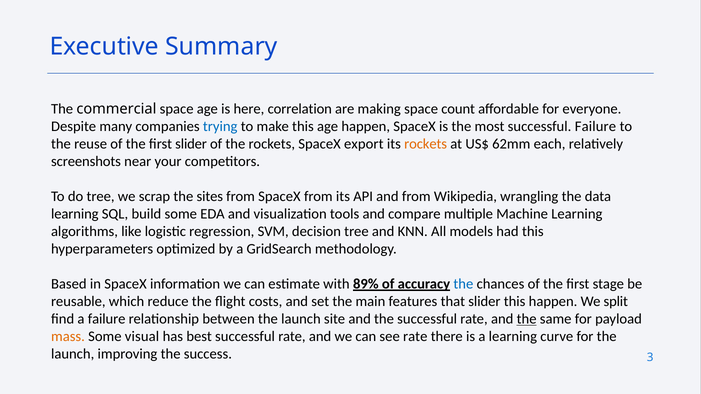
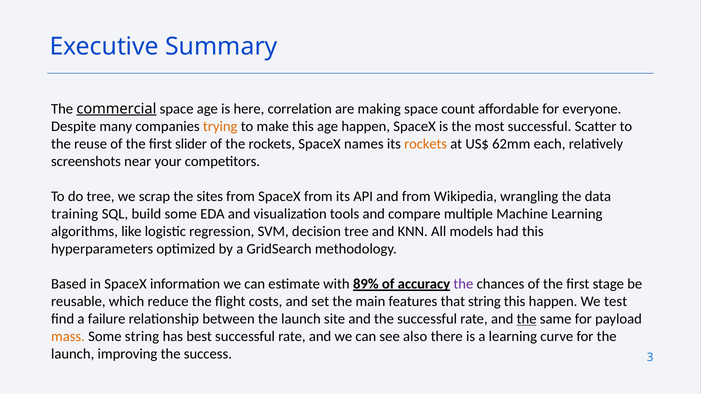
commercial underline: none -> present (116, 109)
trying colour: blue -> orange (220, 126)
successful Failure: Failure -> Scatter (596, 126)
export: export -> names (364, 144)
learning: learning -> training (75, 214)
the colour: blue -> purple (463, 284)
that slider: slider -> string (484, 302)
split: split -> test (616, 302)
Some visual: visual -> string (142, 337)
see rate: rate -> also (415, 337)
